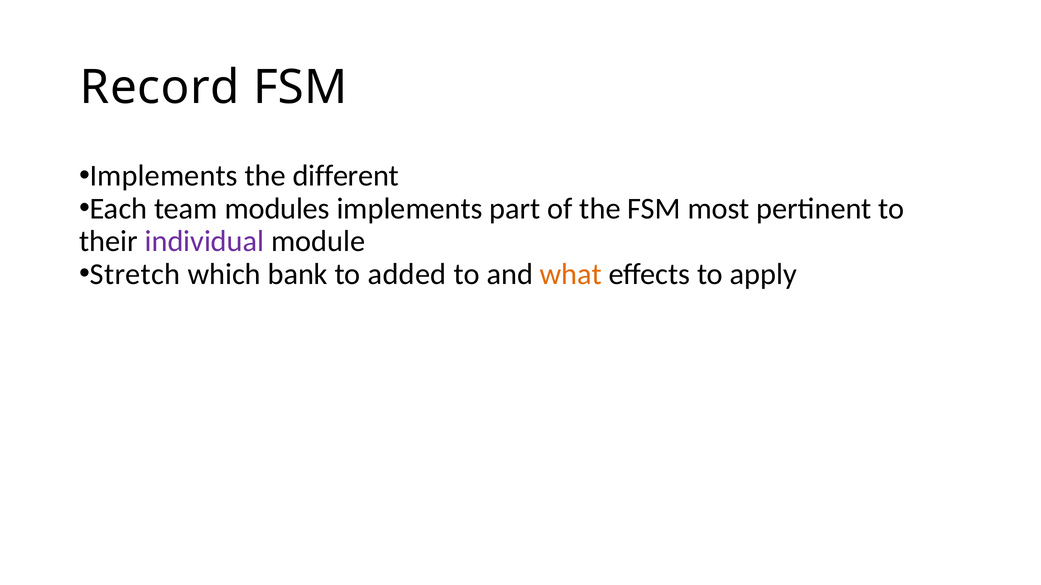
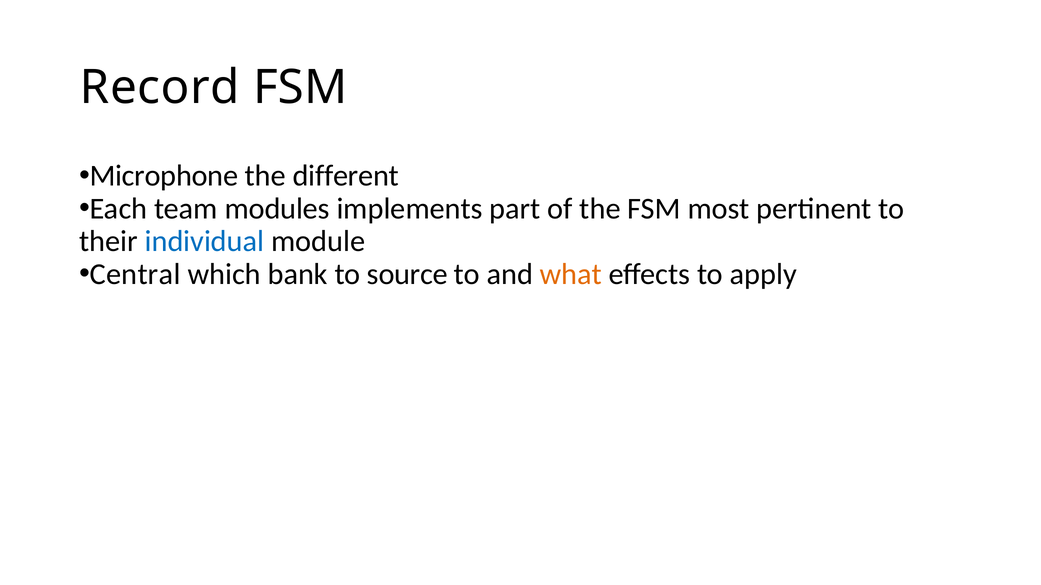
Implements: Implements -> Microphone (164, 176)
individual colour: purple -> blue (204, 242)
Stretch: Stretch -> Central (135, 274)
added: added -> source (407, 274)
